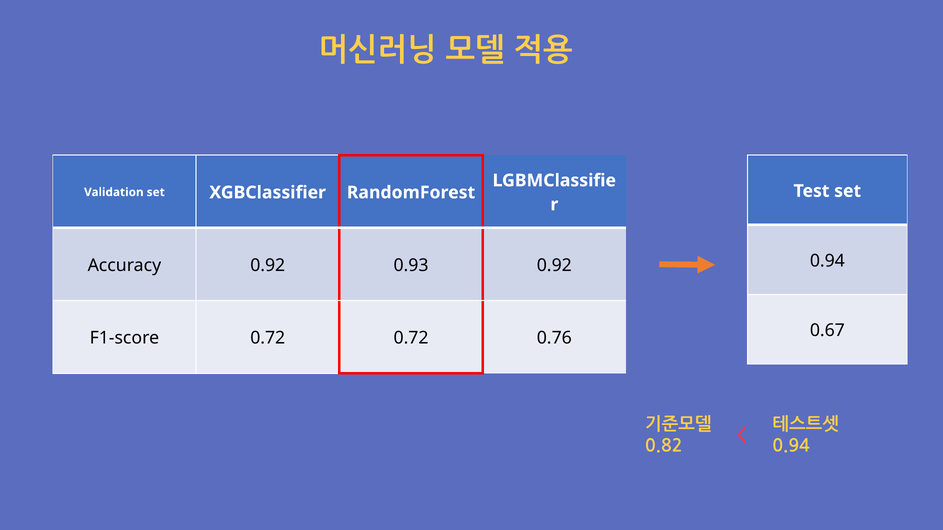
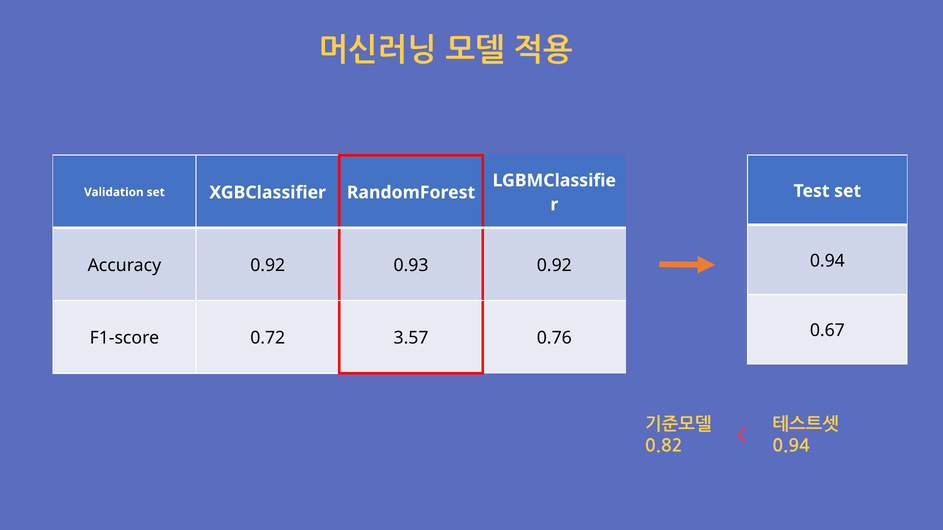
0.72 0.72: 0.72 -> 3.57 (411, 338)
